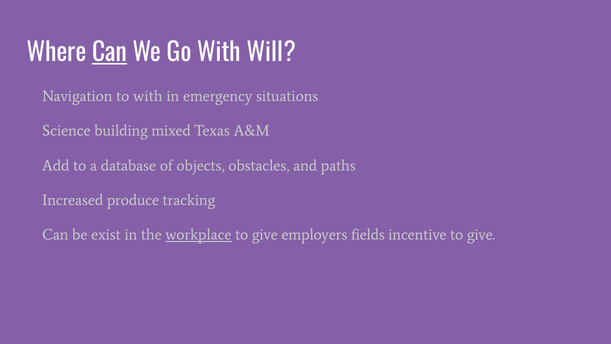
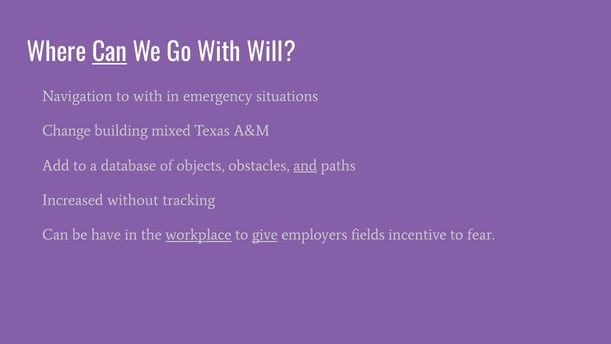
Science: Science -> Change (66, 131)
and underline: none -> present (305, 165)
produce: produce -> without (133, 200)
exist: exist -> have (106, 235)
give underline: none -> present (265, 235)
incentive to give: give -> fear (481, 235)
